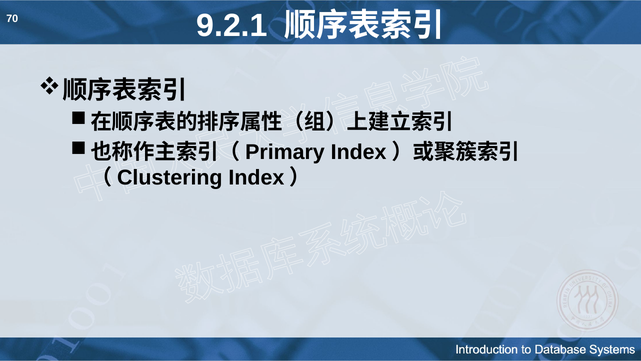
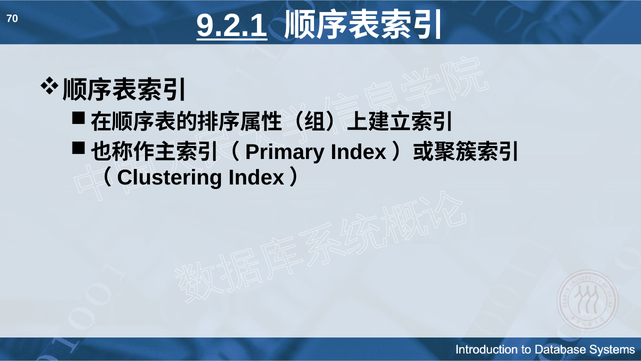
9.2.1 underline: none -> present (232, 26)
